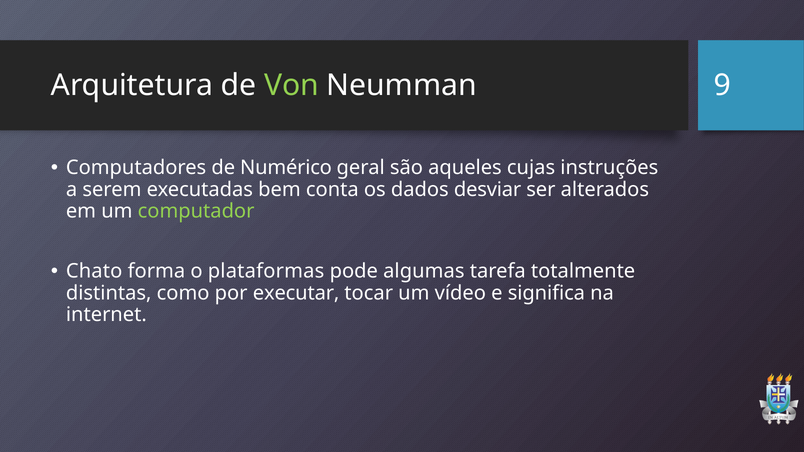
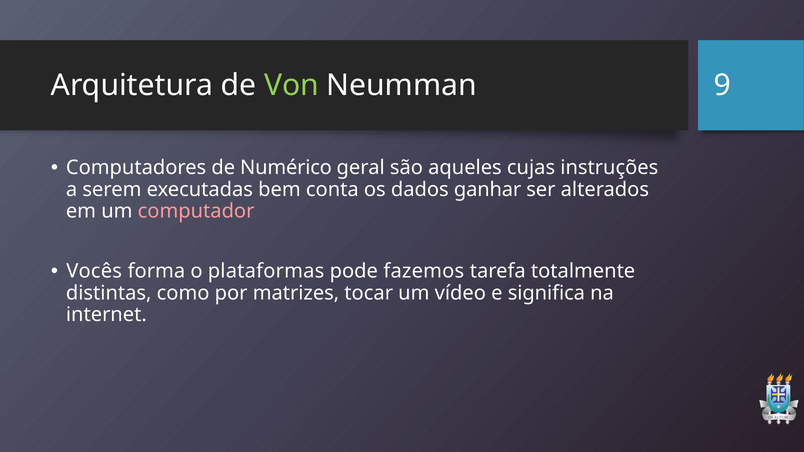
desviar: desviar -> ganhar (488, 190)
computador colour: light green -> pink (196, 211)
Chato: Chato -> Vocês (94, 271)
algumas: algumas -> fazemos (424, 271)
executar: executar -> matrizes (296, 293)
